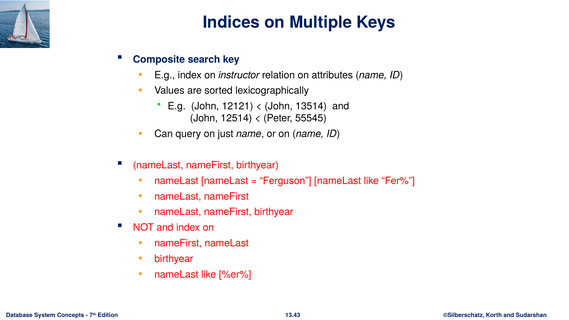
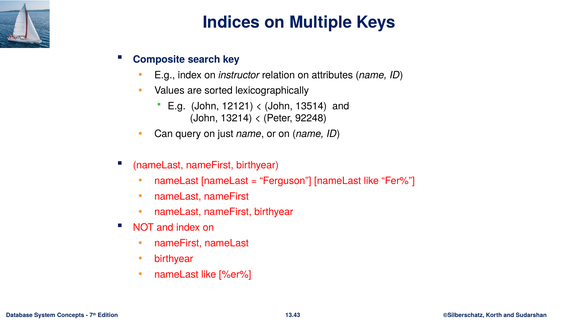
12514: 12514 -> 13214 (236, 118)
55545: 55545 -> 92248 (311, 118)
